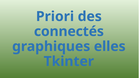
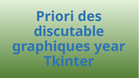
connectés: connectés -> discutable (69, 32)
elles: elles -> year (110, 47)
